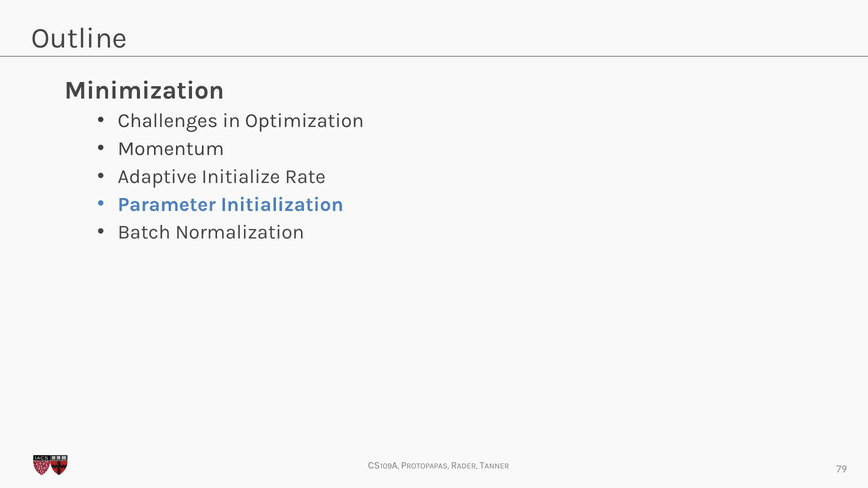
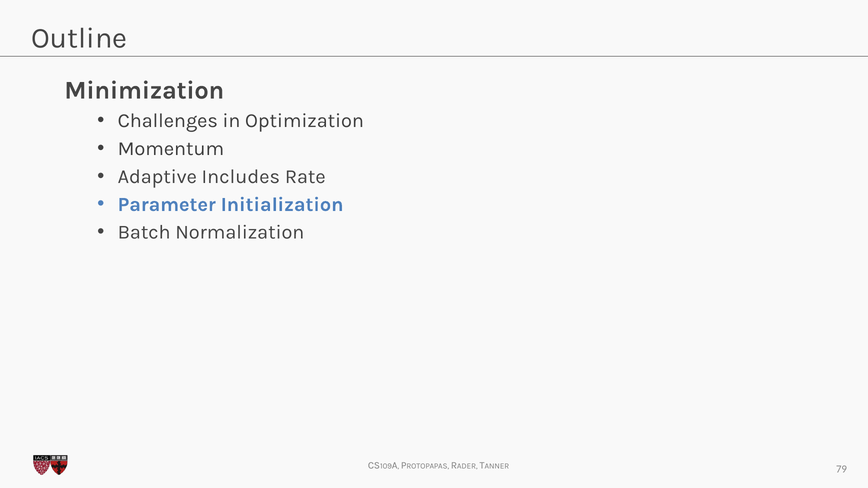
Initialize: Initialize -> Includes (241, 177)
